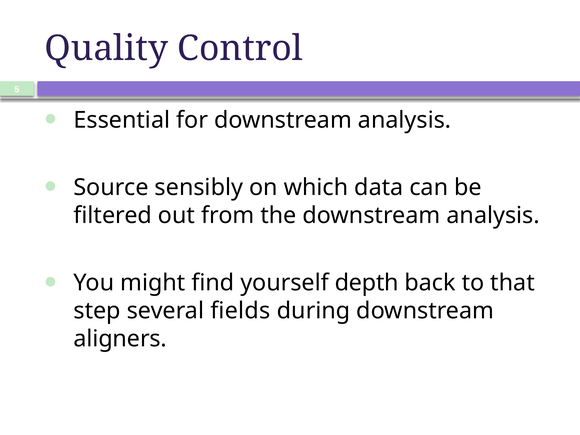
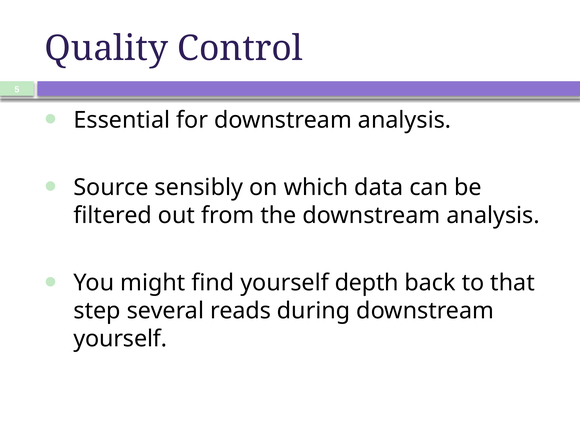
fields: fields -> reads (241, 311)
aligners: aligners -> yourself (120, 339)
